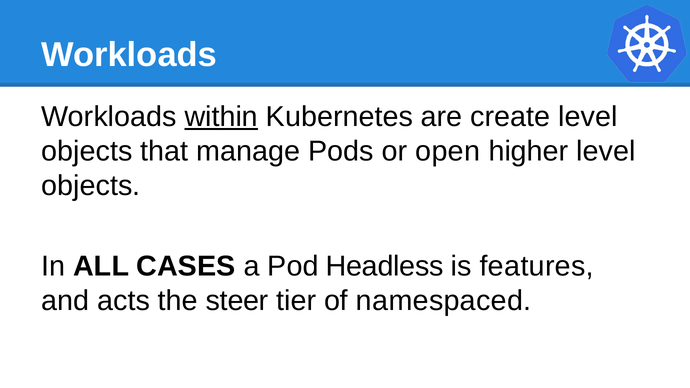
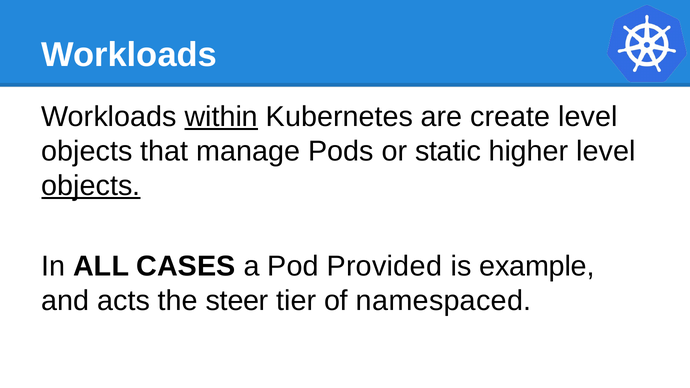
open: open -> static (448, 151)
objects underline: none -> present (91, 186)
Headless: Headless -> Provided (384, 266)
features: features -> example (537, 266)
